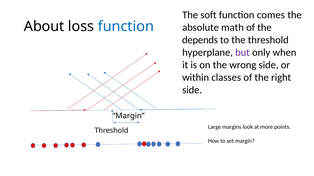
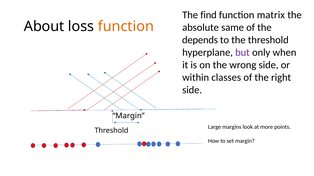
soft: soft -> find (209, 15)
comes: comes -> matrix (271, 15)
function colour: blue -> orange (126, 26)
math: math -> same (233, 27)
